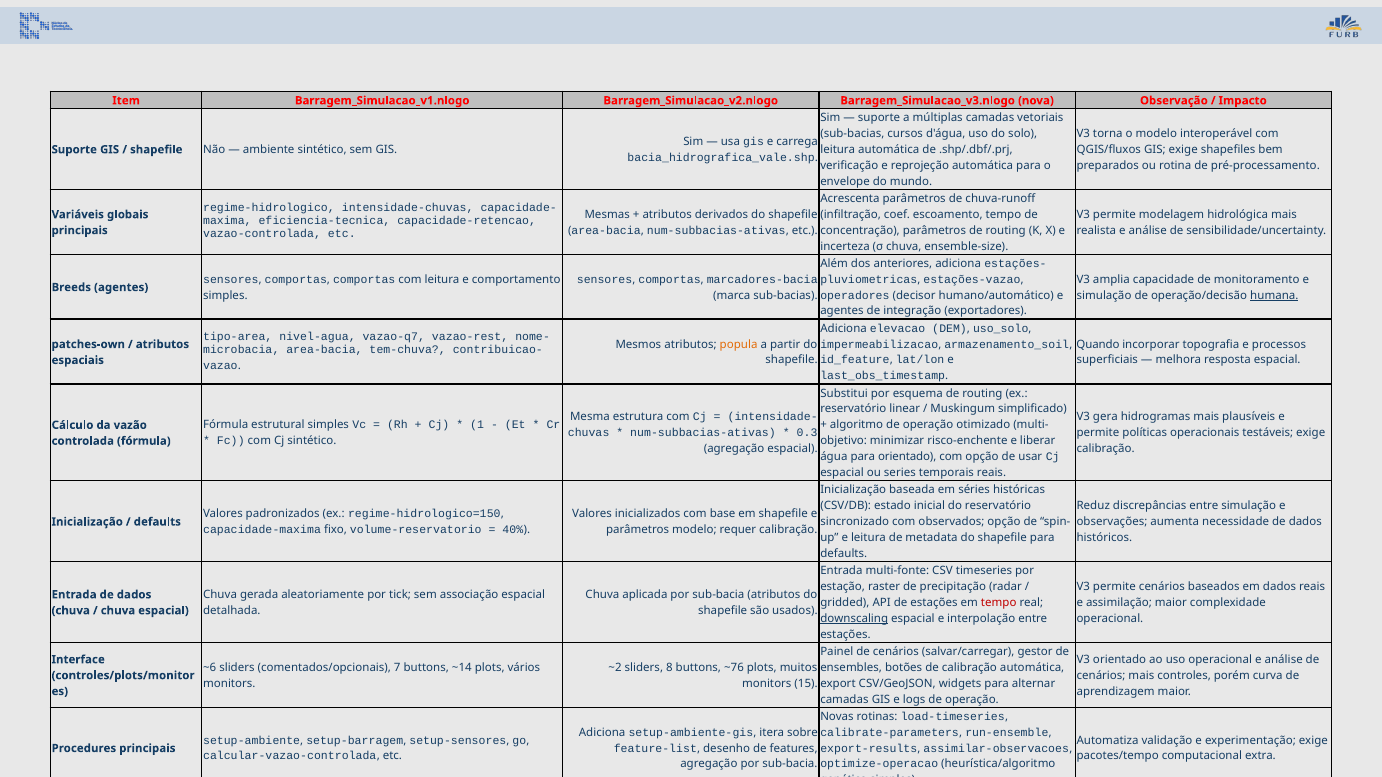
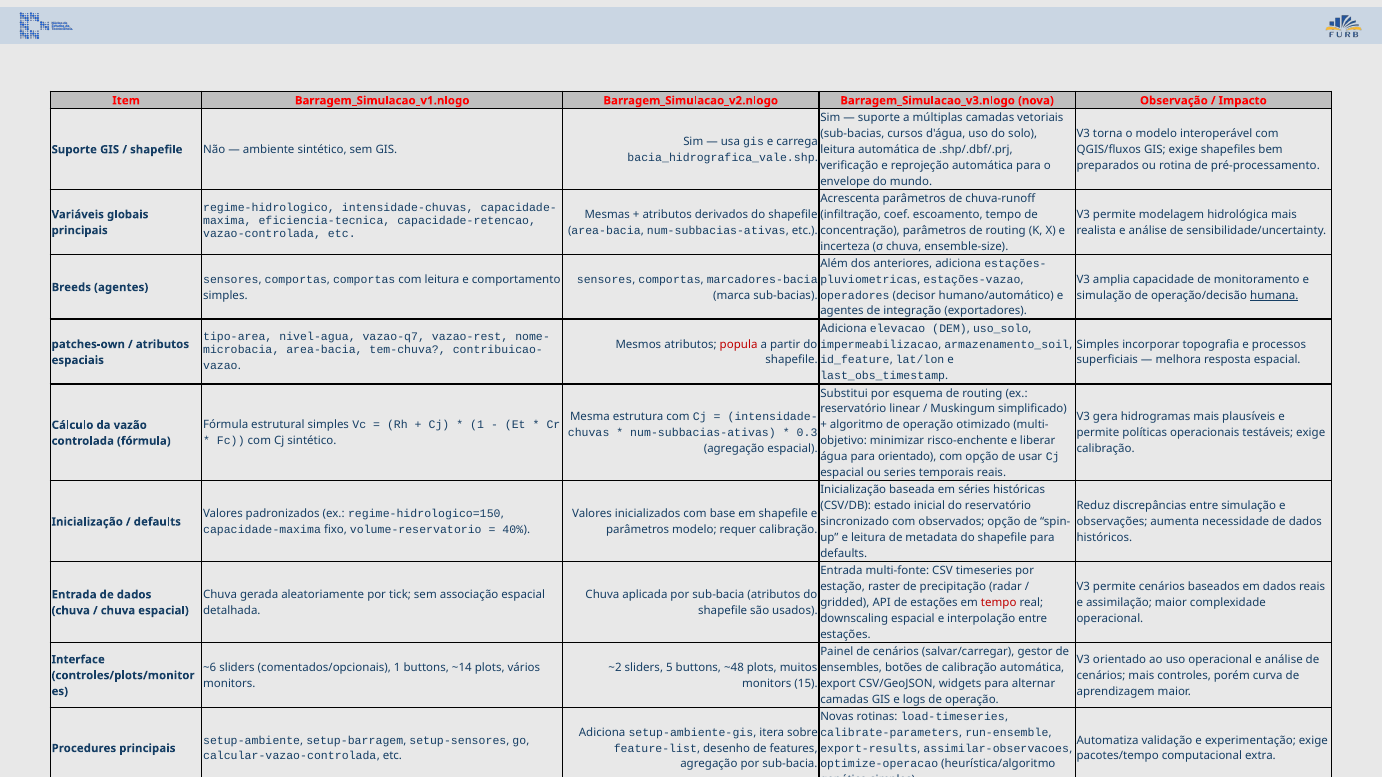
popula colour: orange -> red (739, 344)
Quando: Quando -> Simples (1098, 344)
downscaling underline: present -> none (854, 619)
comentados/opcionais 7: 7 -> 1 (397, 668)
8: 8 -> 5 (669, 668)
~76: ~76 -> ~48 (734, 668)
